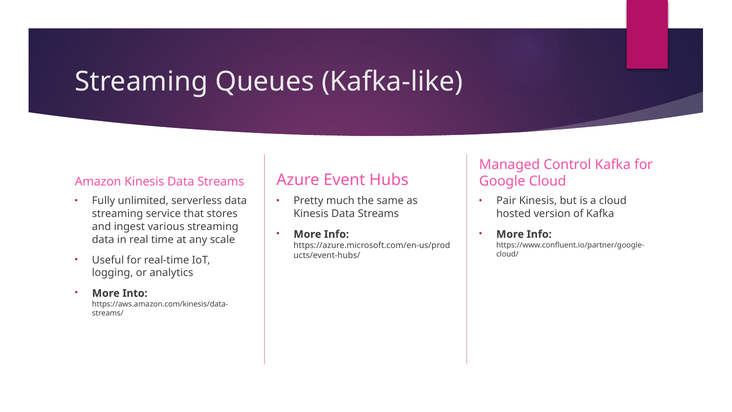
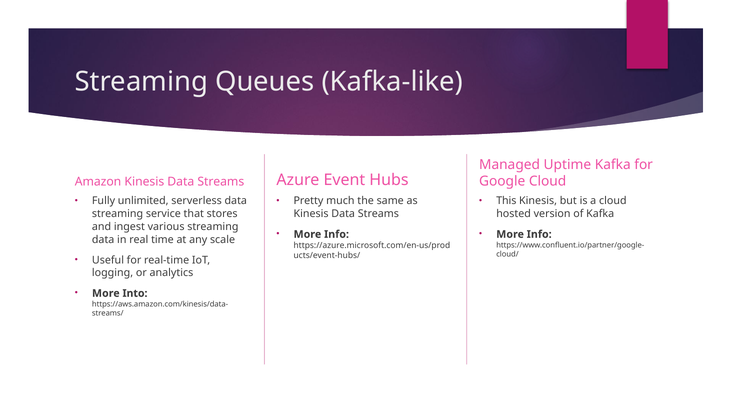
Control: Control -> Uptime (567, 164)
Pair: Pair -> This (506, 201)
